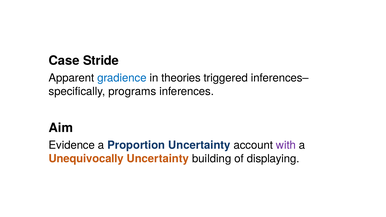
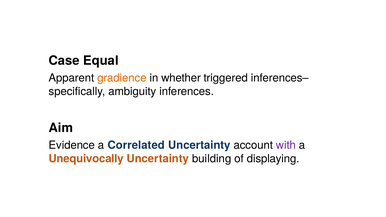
Stride: Stride -> Equal (101, 61)
gradience colour: blue -> orange (122, 78)
theories: theories -> whether (181, 78)
programs: programs -> ambiguity (132, 92)
Proportion: Proportion -> Correlated (136, 145)
